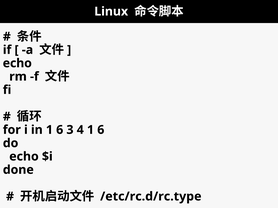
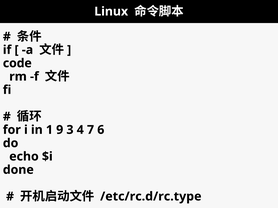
echo: echo -> code (17, 63)
in 1 6: 6 -> 9 (60, 130)
4 1: 1 -> 7 (91, 130)
